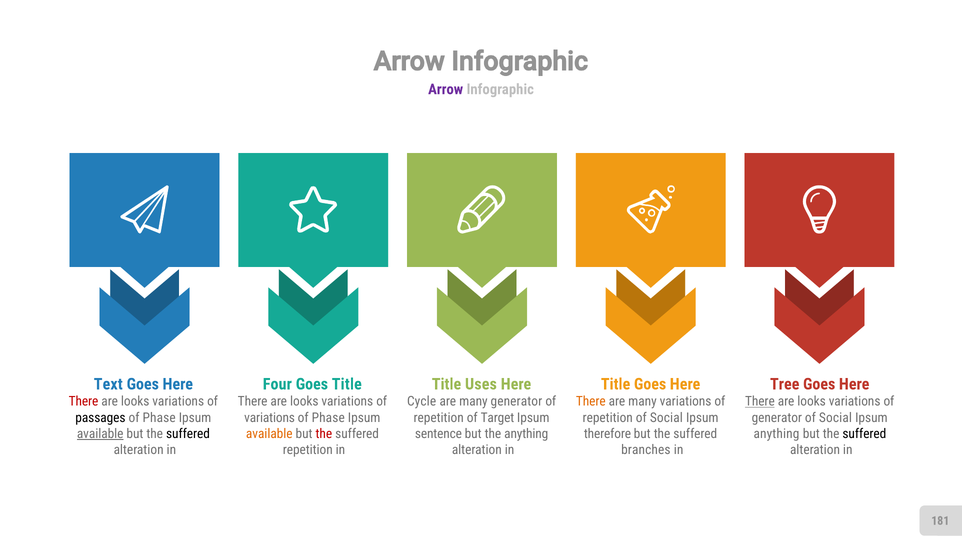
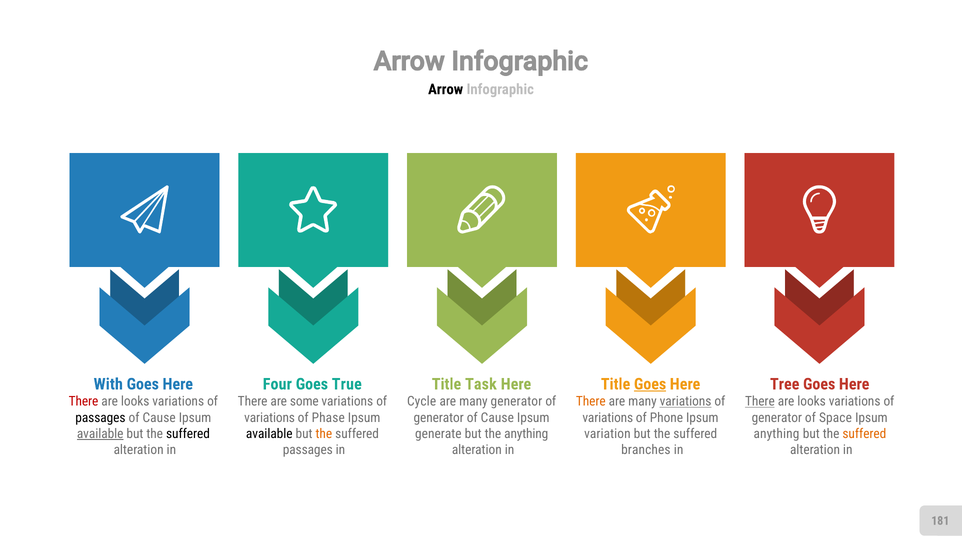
Arrow colour: purple -> black (446, 89)
Text: Text -> With (108, 384)
Goes Title: Title -> True (347, 384)
Uses: Uses -> Task (481, 384)
Goes underline: none -> present (650, 384)
looks: looks -> some (304, 402)
variations underline: none -> present (686, 402)
Phase: Phase -> Cause (159, 418)
repetition: repetition -> generator (439, 418)
Target: Target -> Cause (497, 418)
repetition: repetition -> variations (608, 418)
Social: Social -> Phone (666, 418)
Social: Social -> Space (835, 418)
available colour: orange -> black (269, 434)
the colour: red -> orange (324, 434)
sentence: sentence -> generate (438, 434)
therefore: therefore -> variation (607, 434)
suffered colour: black -> orange (864, 434)
repetition: repetition -> passages (308, 450)
